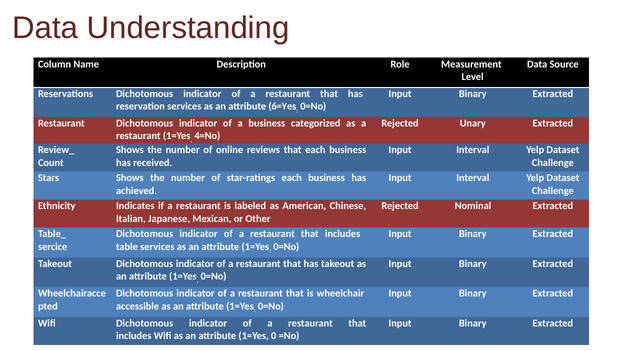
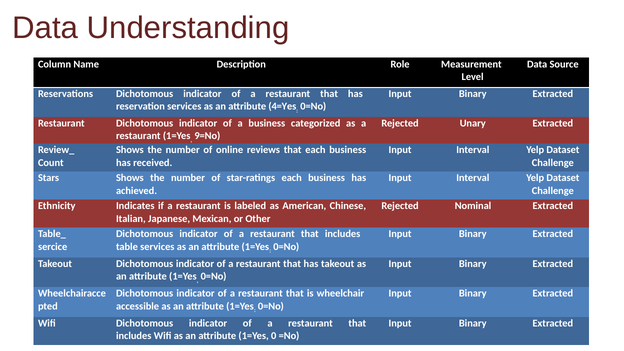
6=Yes: 6=Yes -> 4=Yes (282, 107)
4=No: 4=No -> 9=No (207, 136)
